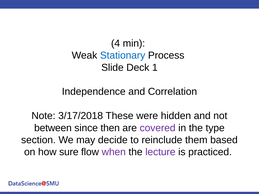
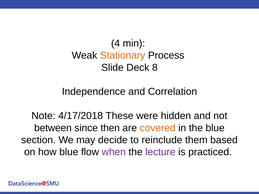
Stationary colour: blue -> orange (123, 55)
1: 1 -> 8 (155, 68)
3/17/2018: 3/17/2018 -> 4/17/2018 (81, 116)
covered colour: purple -> orange (158, 128)
the type: type -> blue (215, 128)
how sure: sure -> blue (69, 152)
